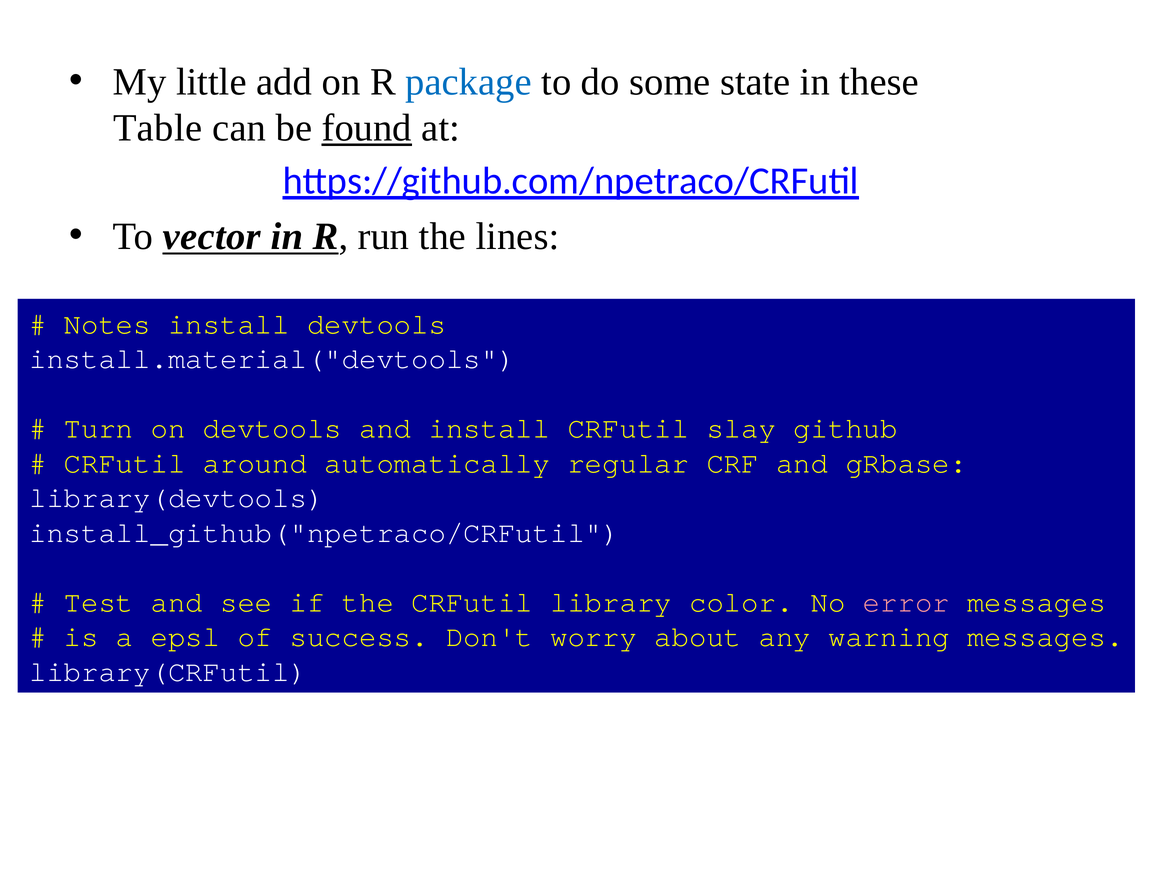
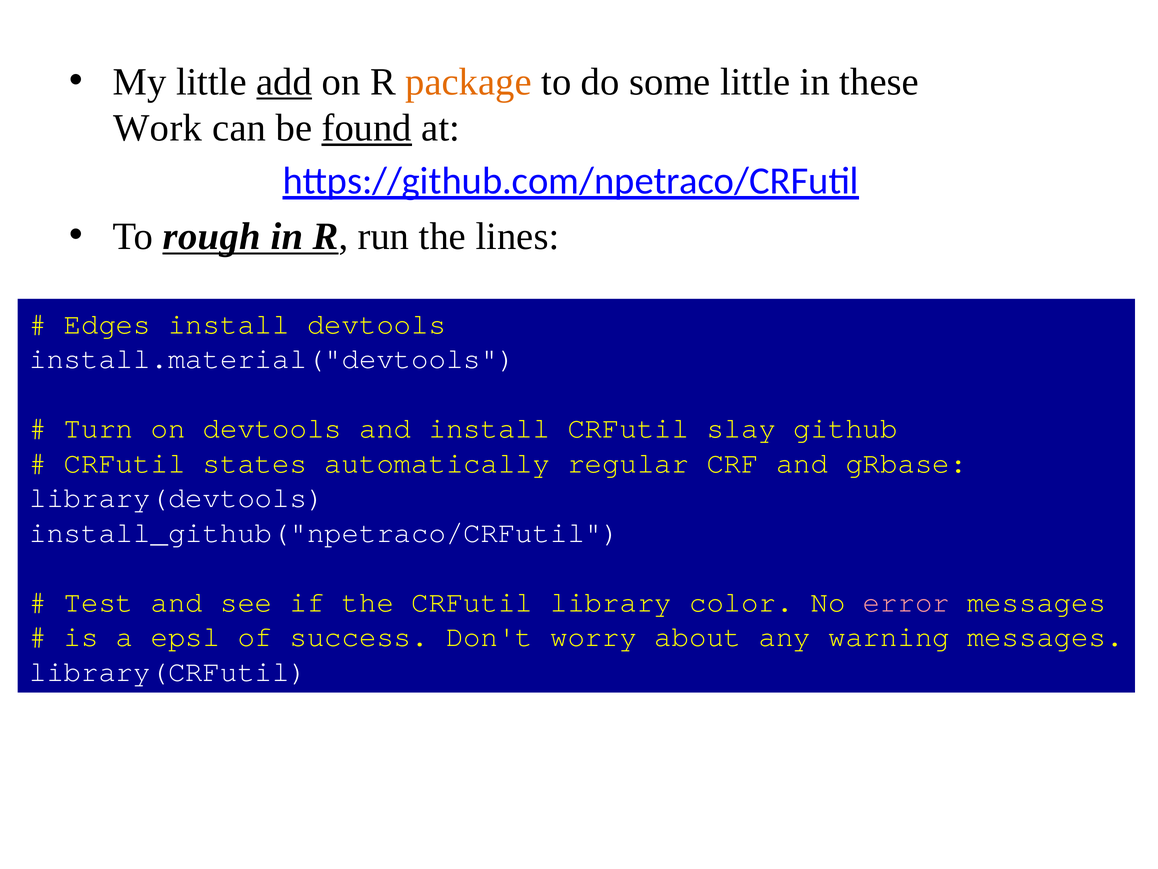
add underline: none -> present (284, 82)
package colour: blue -> orange (468, 82)
some state: state -> little (755, 82)
Table: Table -> Work (158, 128)
vector: vector -> rough (212, 236)
Notes: Notes -> Edges (107, 324)
around: around -> states (255, 463)
